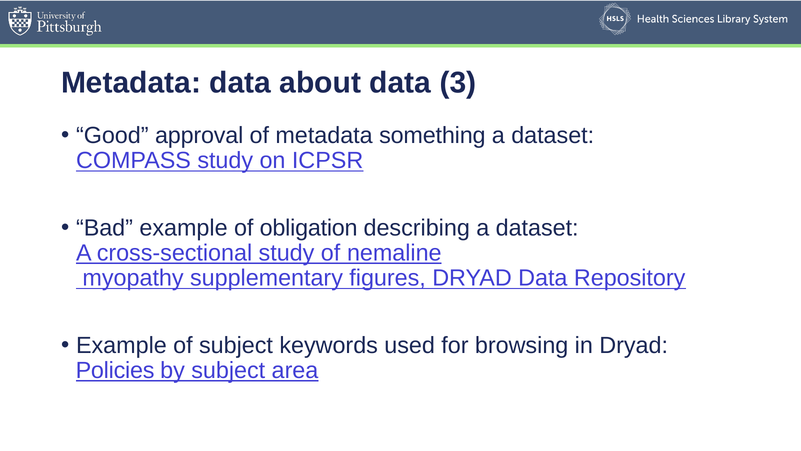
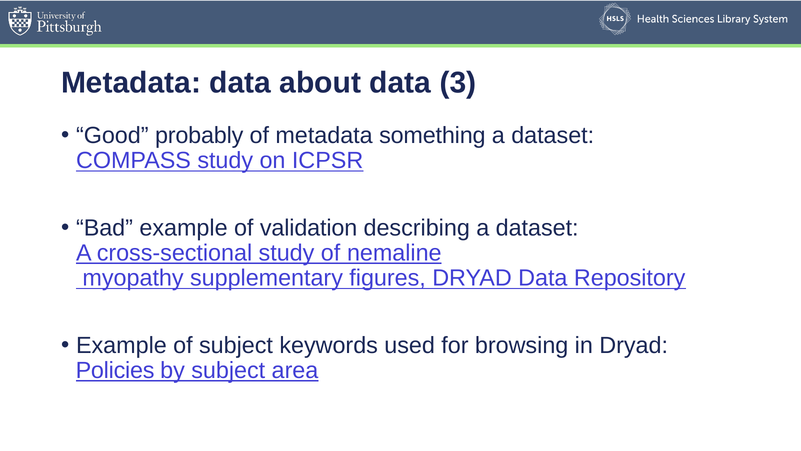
approval: approval -> probably (199, 135)
obligation: obligation -> validation (309, 228)
